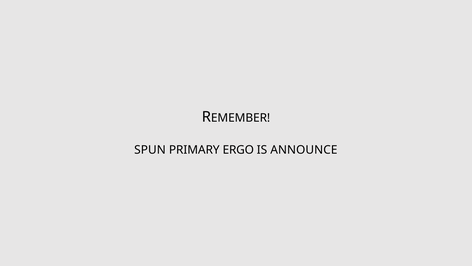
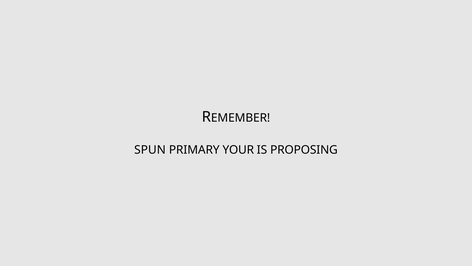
ERGO: ERGO -> YOUR (238, 150)
ANNOUNCE: ANNOUNCE -> PROPOSING (304, 150)
